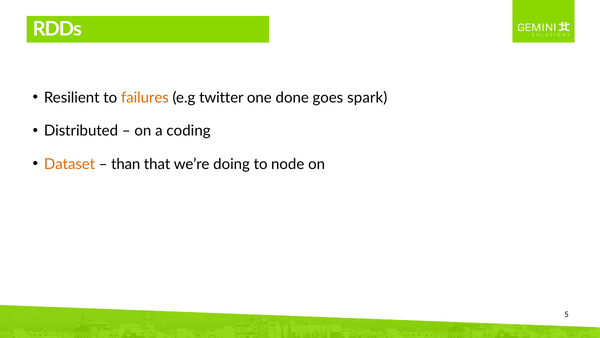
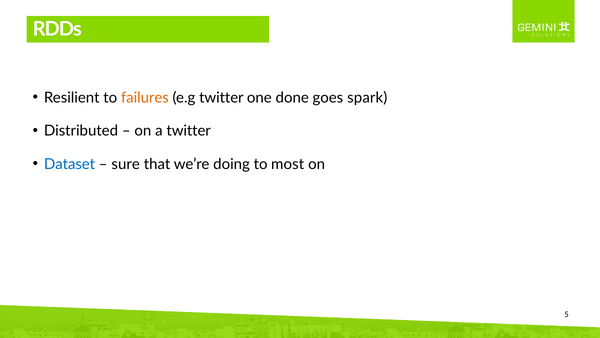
a coding: coding -> twitter (189, 131)
Dataset colour: orange -> blue (70, 164)
than: than -> sure (126, 164)
node: node -> most (288, 164)
